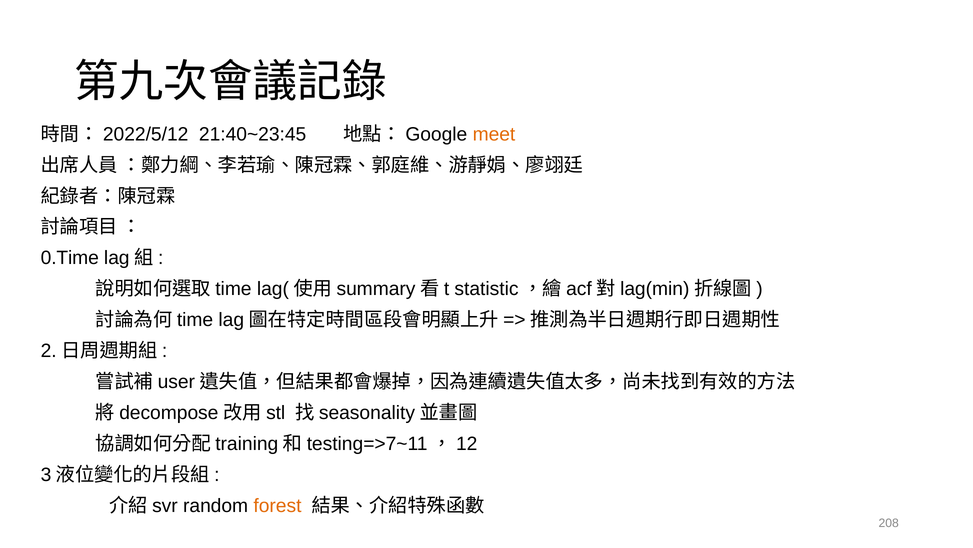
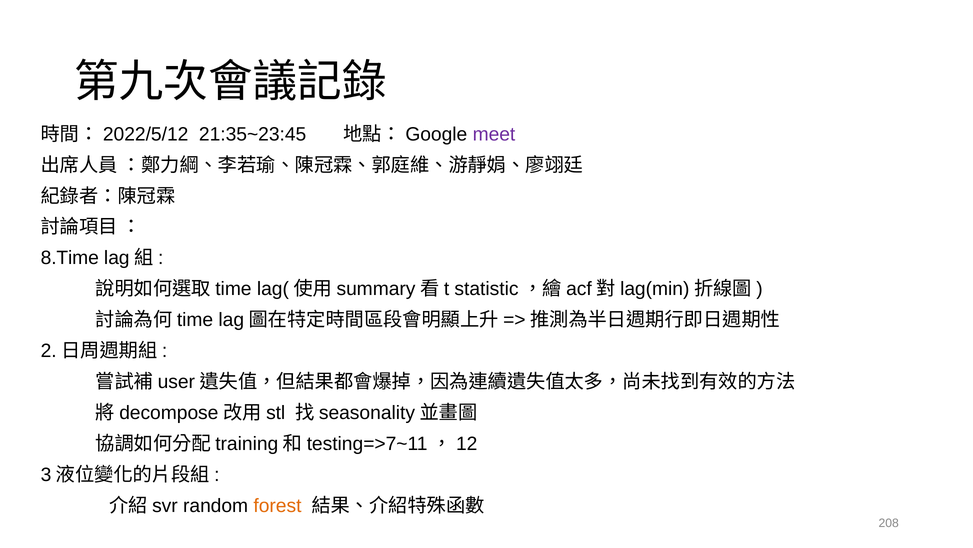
21:40~23:45: 21:40~23:45 -> 21:35~23:45 (253, 134)
meet colour: orange -> purple (494, 134)
0.Time: 0.Time -> 8.Time (70, 258)
